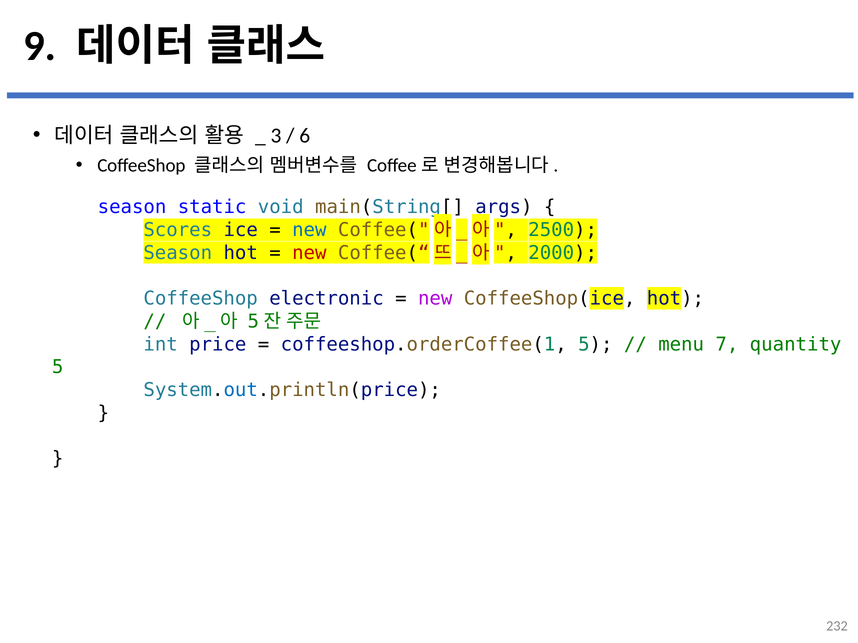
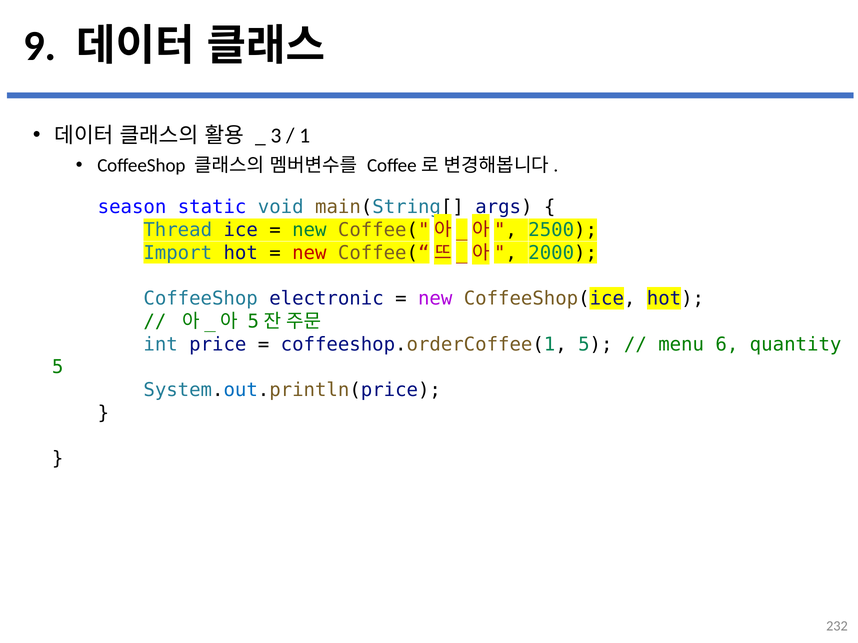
6: 6 -> 1 (305, 136)
Scores: Scores -> Thread (178, 230)
new colour: blue -> green (309, 230)
Season: Season -> Import (178, 253)
7: 7 -> 6 (727, 345)
